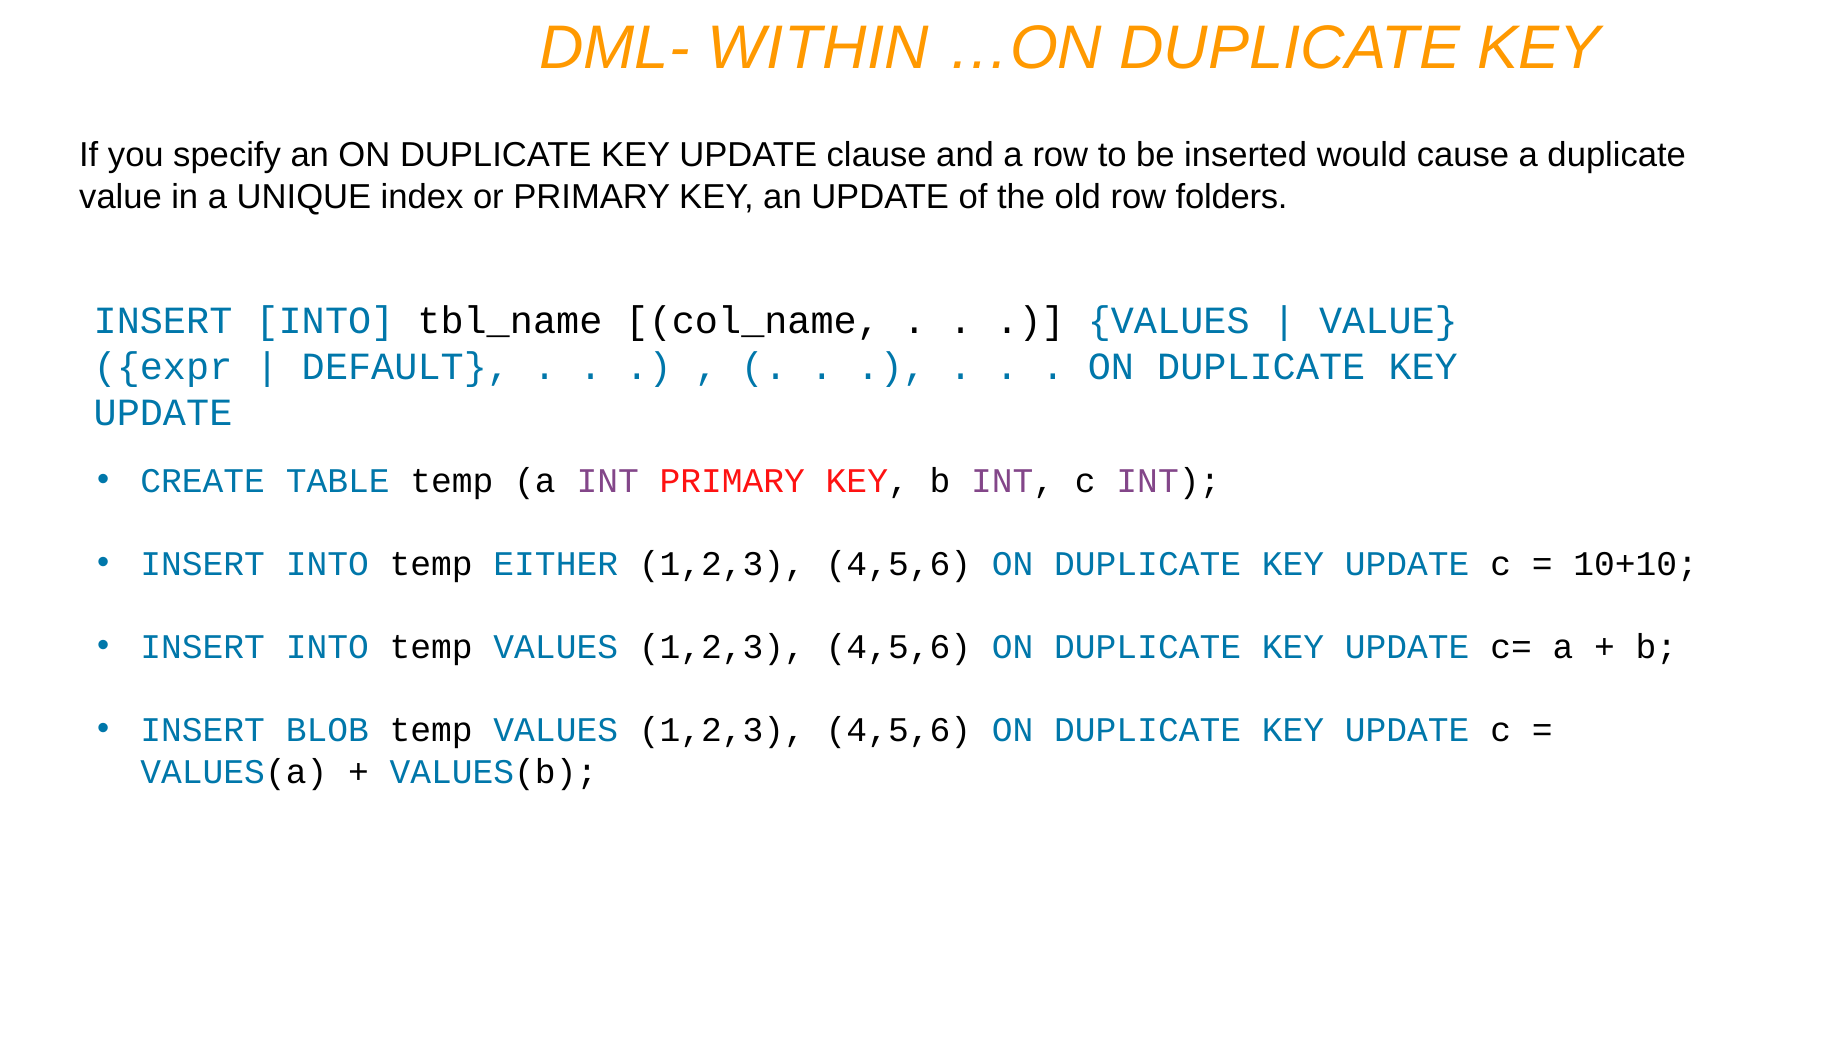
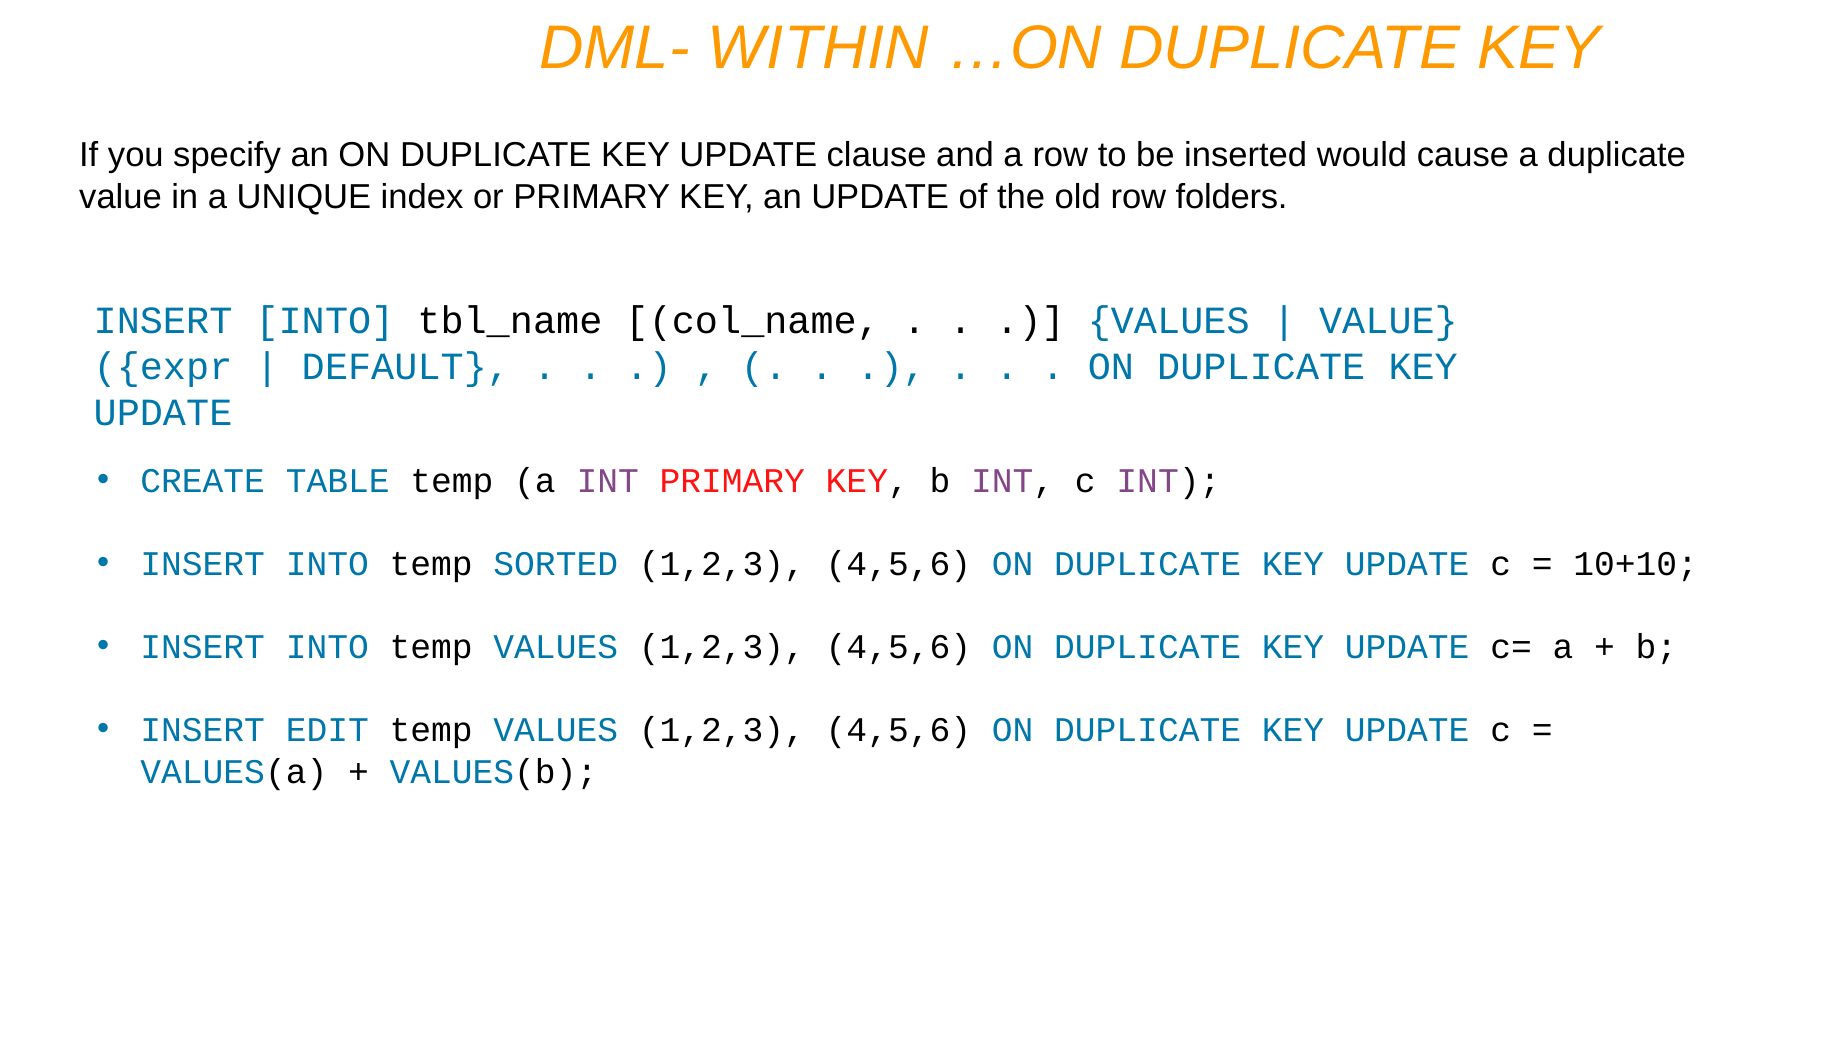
EITHER: EITHER -> SORTED (556, 564)
BLOB: BLOB -> EDIT (327, 731)
